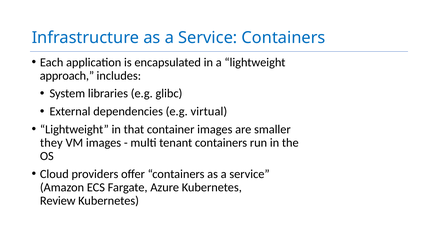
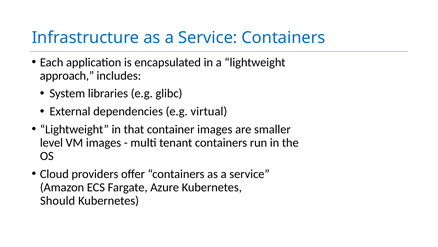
they: they -> level (51, 142)
Review: Review -> Should (58, 200)
